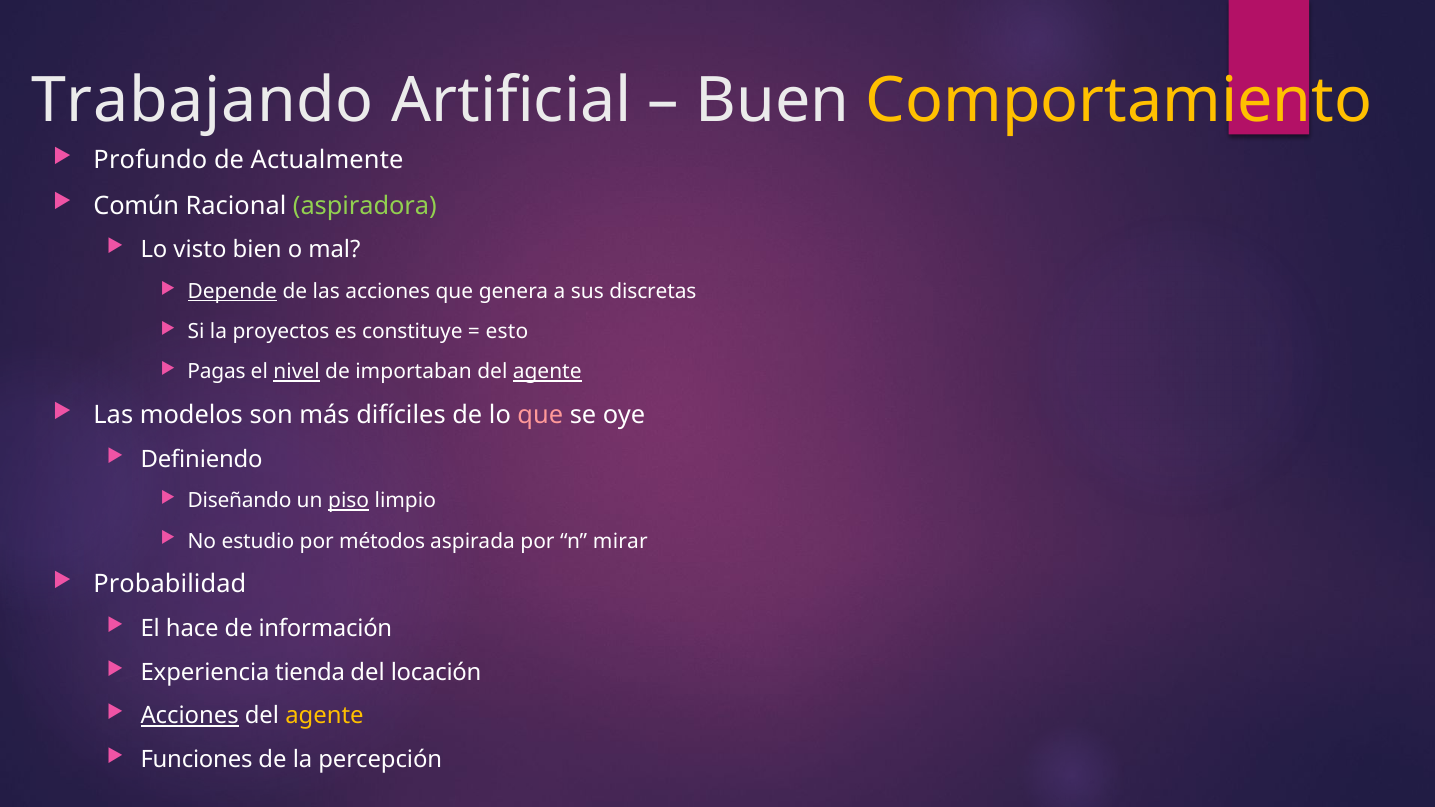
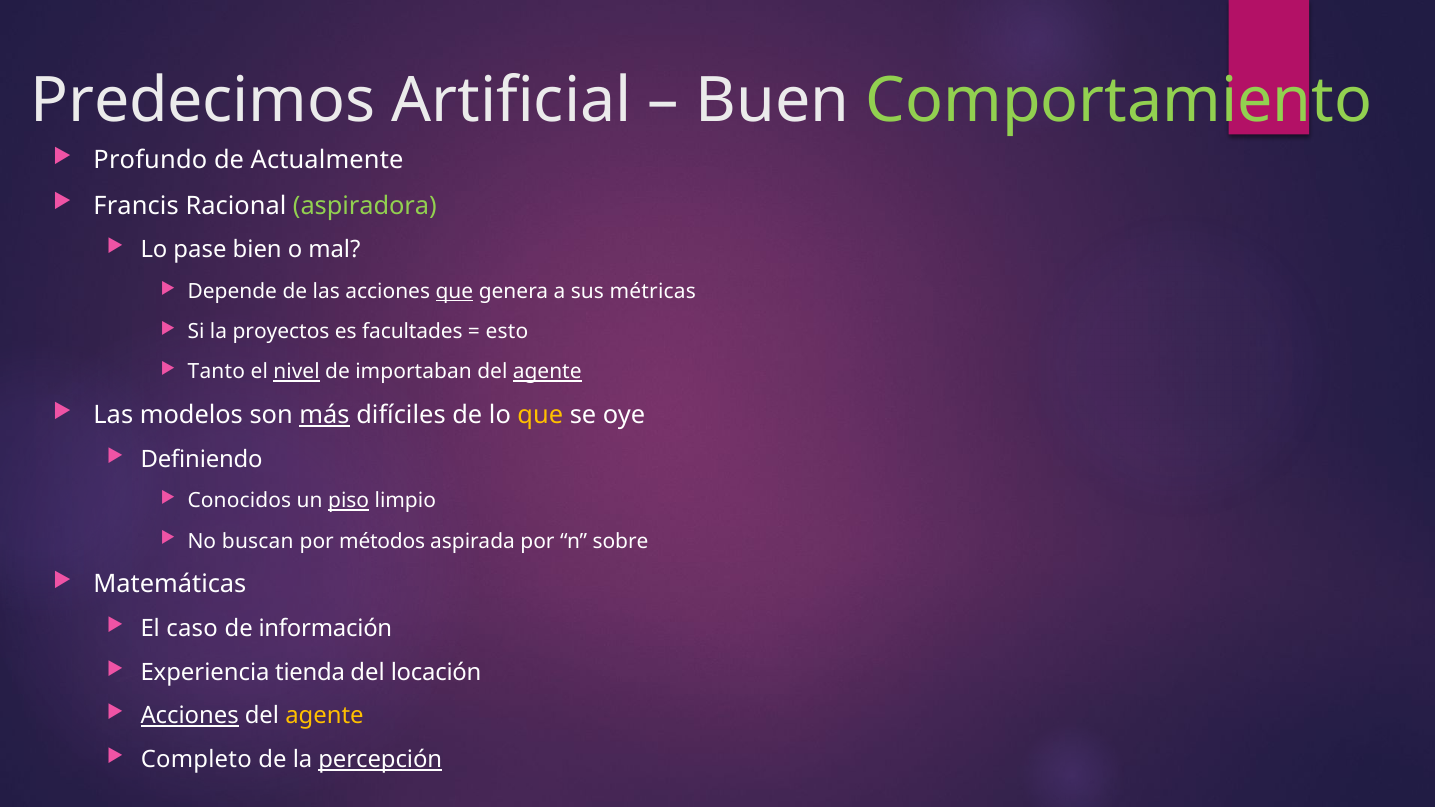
Trabajando: Trabajando -> Predecimos (203, 101)
Comportamiento colour: yellow -> light green (1119, 101)
Común: Común -> Francis (136, 206)
visto: visto -> pase (200, 250)
Depende underline: present -> none (232, 292)
que underline: none -> present (454, 292)
discretas: discretas -> métricas (653, 292)
constituye: constituye -> facultades (412, 332)
Pagas: Pagas -> Tanto (216, 372)
más underline: none -> present (324, 415)
que colour: pink -> yellow (540, 415)
Diseñando: Diseñando -> Conocidos (239, 501)
estudio: estudio -> buscan (258, 541)
mirar: mirar -> sobre (621, 541)
Probabilidad: Probabilidad -> Matemáticas (170, 584)
hace: hace -> caso (192, 629)
Funciones: Funciones -> Completo (196, 760)
percepción underline: none -> present (380, 760)
